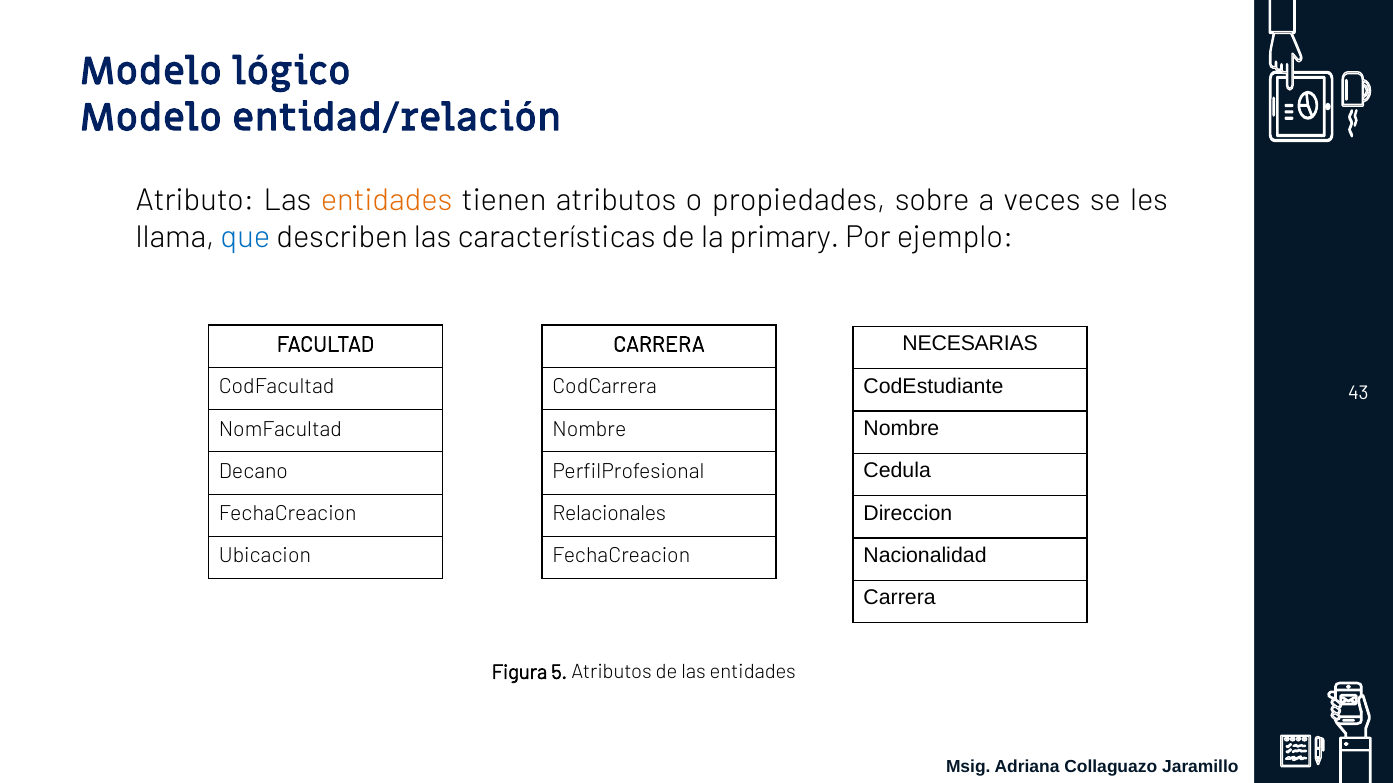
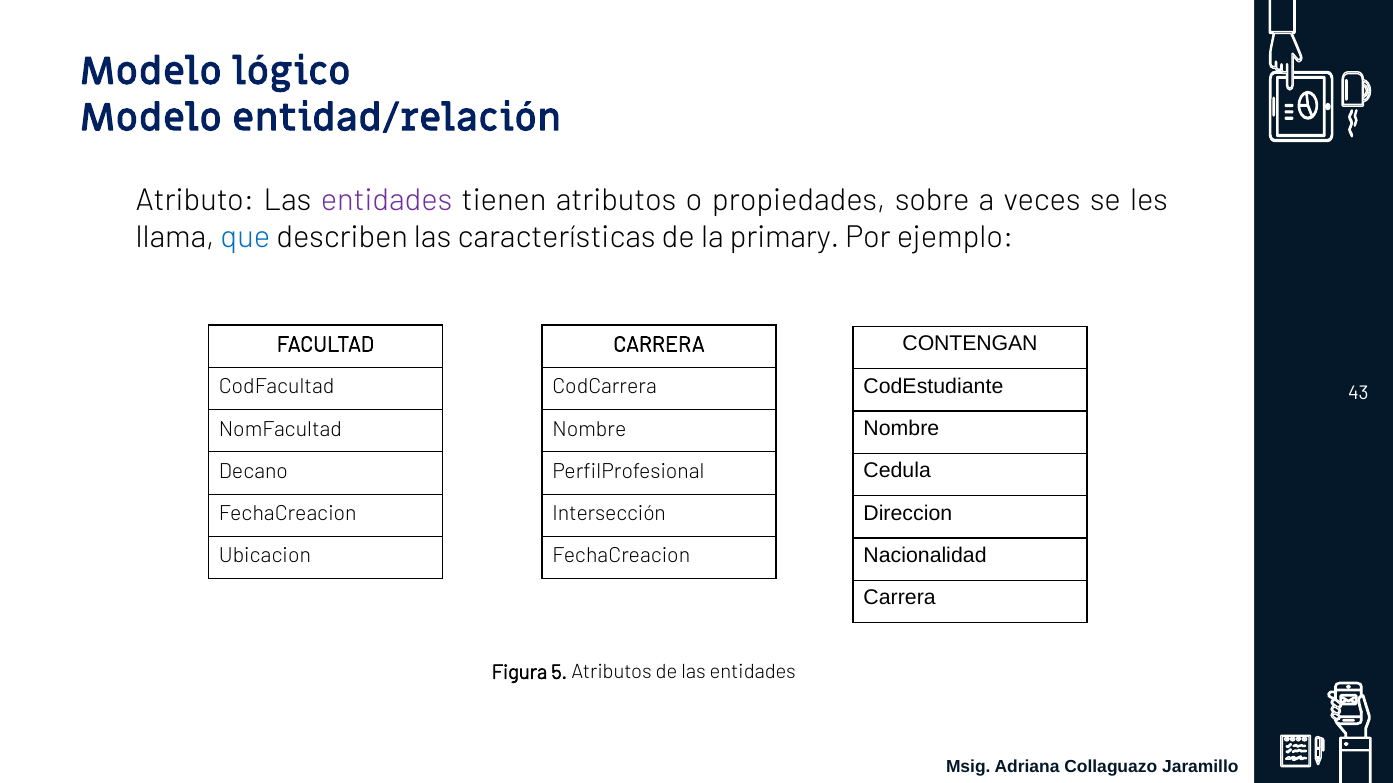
entidades colour: orange -> purple (387, 200)
NECESARIAS: NECESARIAS -> CONTENGAN (970, 344)
Relacionales: Relacionales -> Intersección (609, 514)
